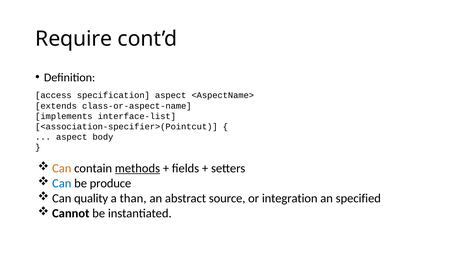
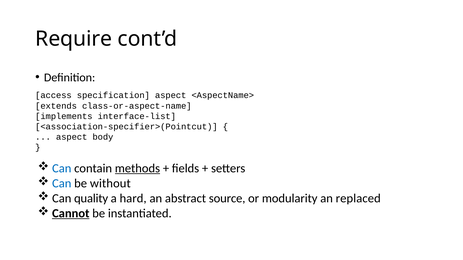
Can colour: orange -> blue (62, 169)
produce: produce -> without (110, 184)
than: than -> hard (133, 199)
integration: integration -> modularity (290, 199)
specified: specified -> replaced (358, 199)
Cannot underline: none -> present (71, 214)
